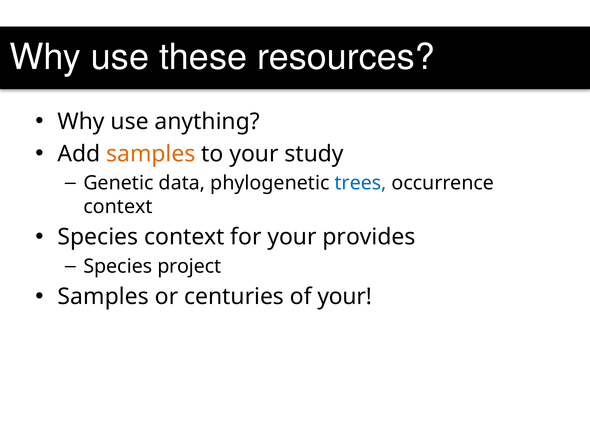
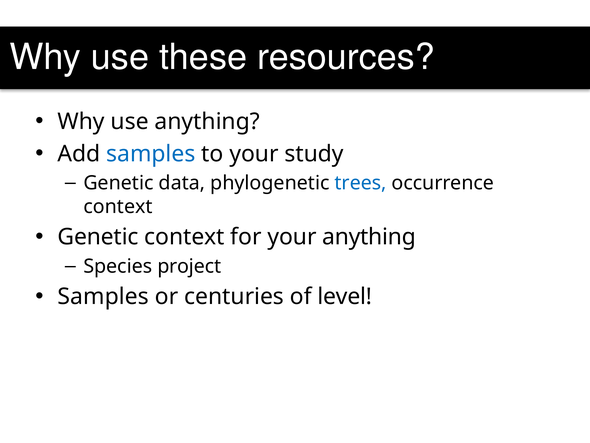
samples colour: orange -> blue (151, 154)
Species: Species -> Genetic (98, 237)
your provides: provides -> anything (369, 237)
of your: your -> level (345, 296)
